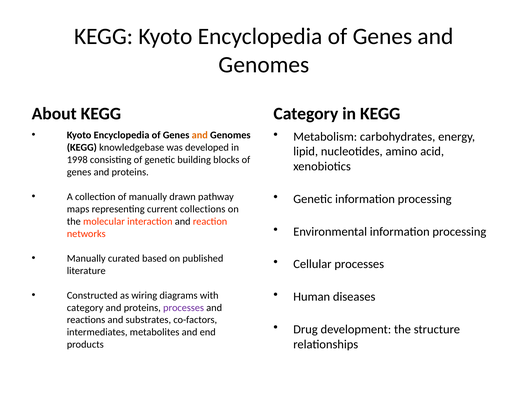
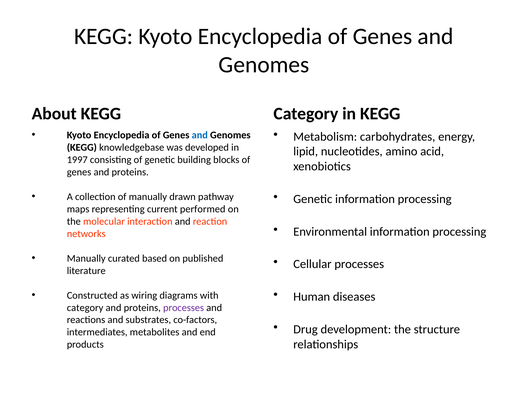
and colour: orange -> blue (200, 135)
1998: 1998 -> 1997 (77, 160)
collections: collections -> performed (203, 209)
